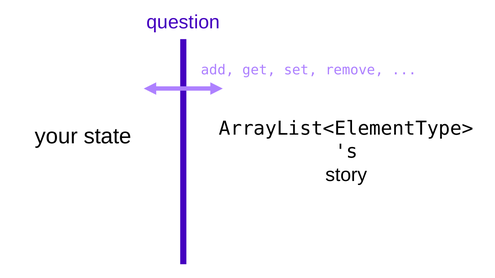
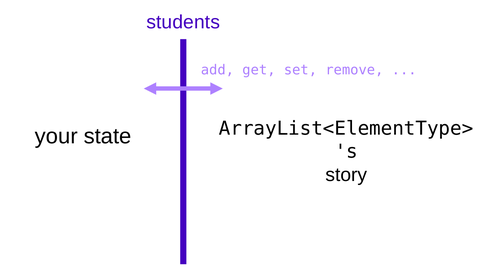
question: question -> students (183, 22)
